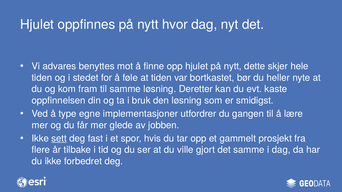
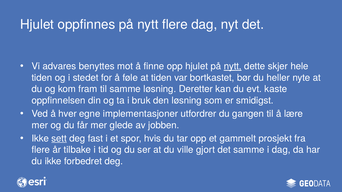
nytt hvor: hvor -> flere (175, 25)
nytt underline: none -> present (233, 66)
type: type -> hver (68, 114)
